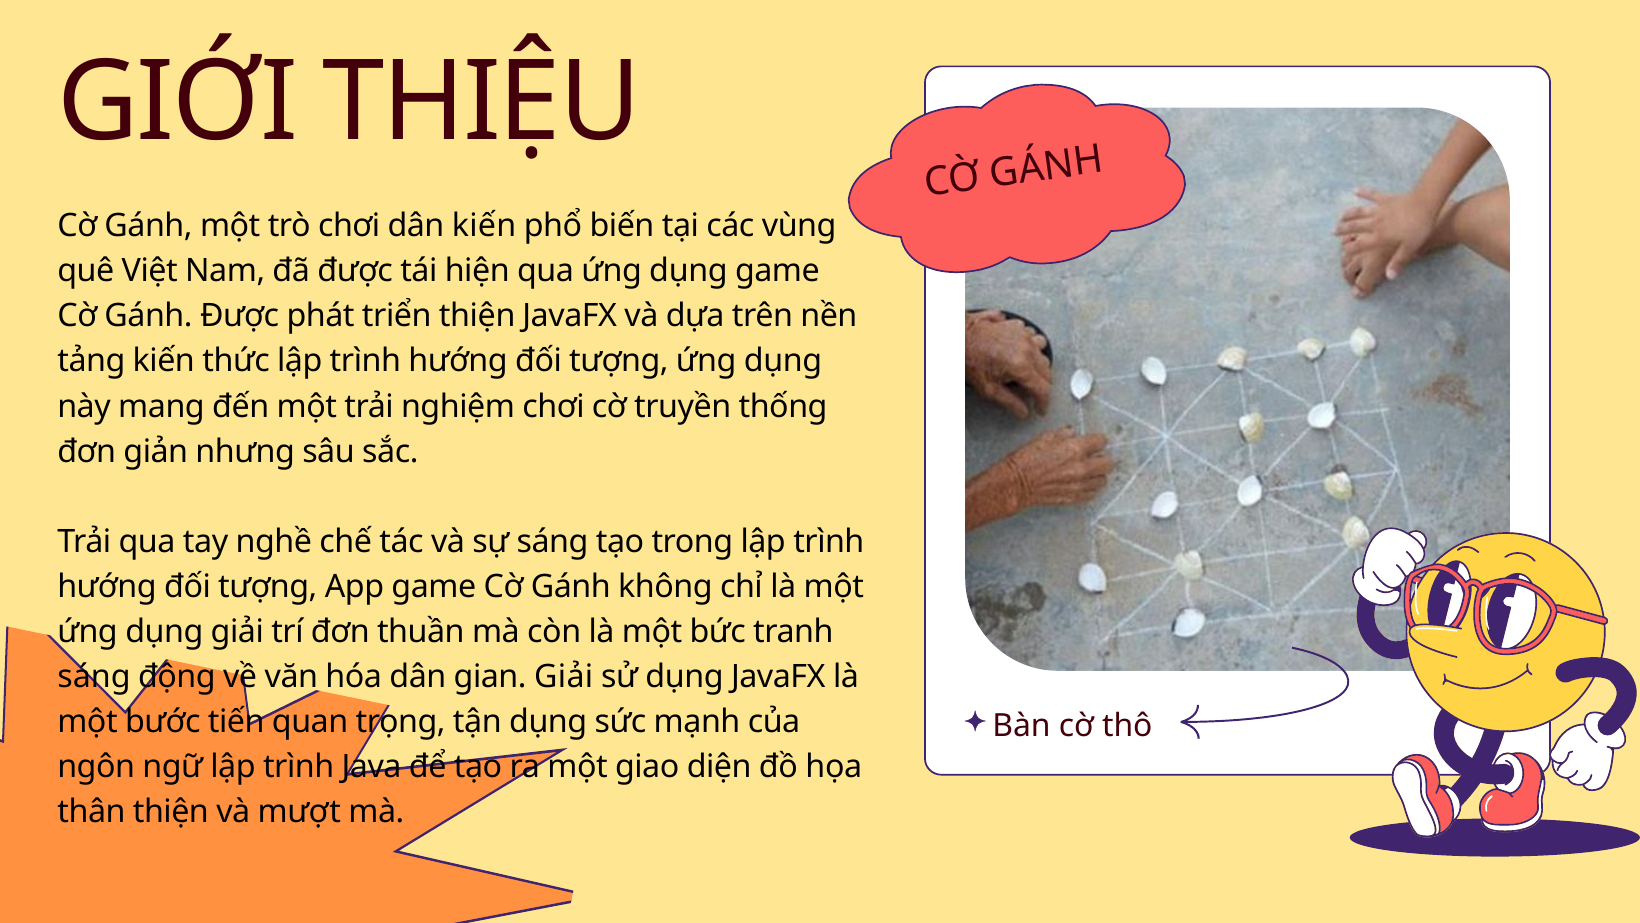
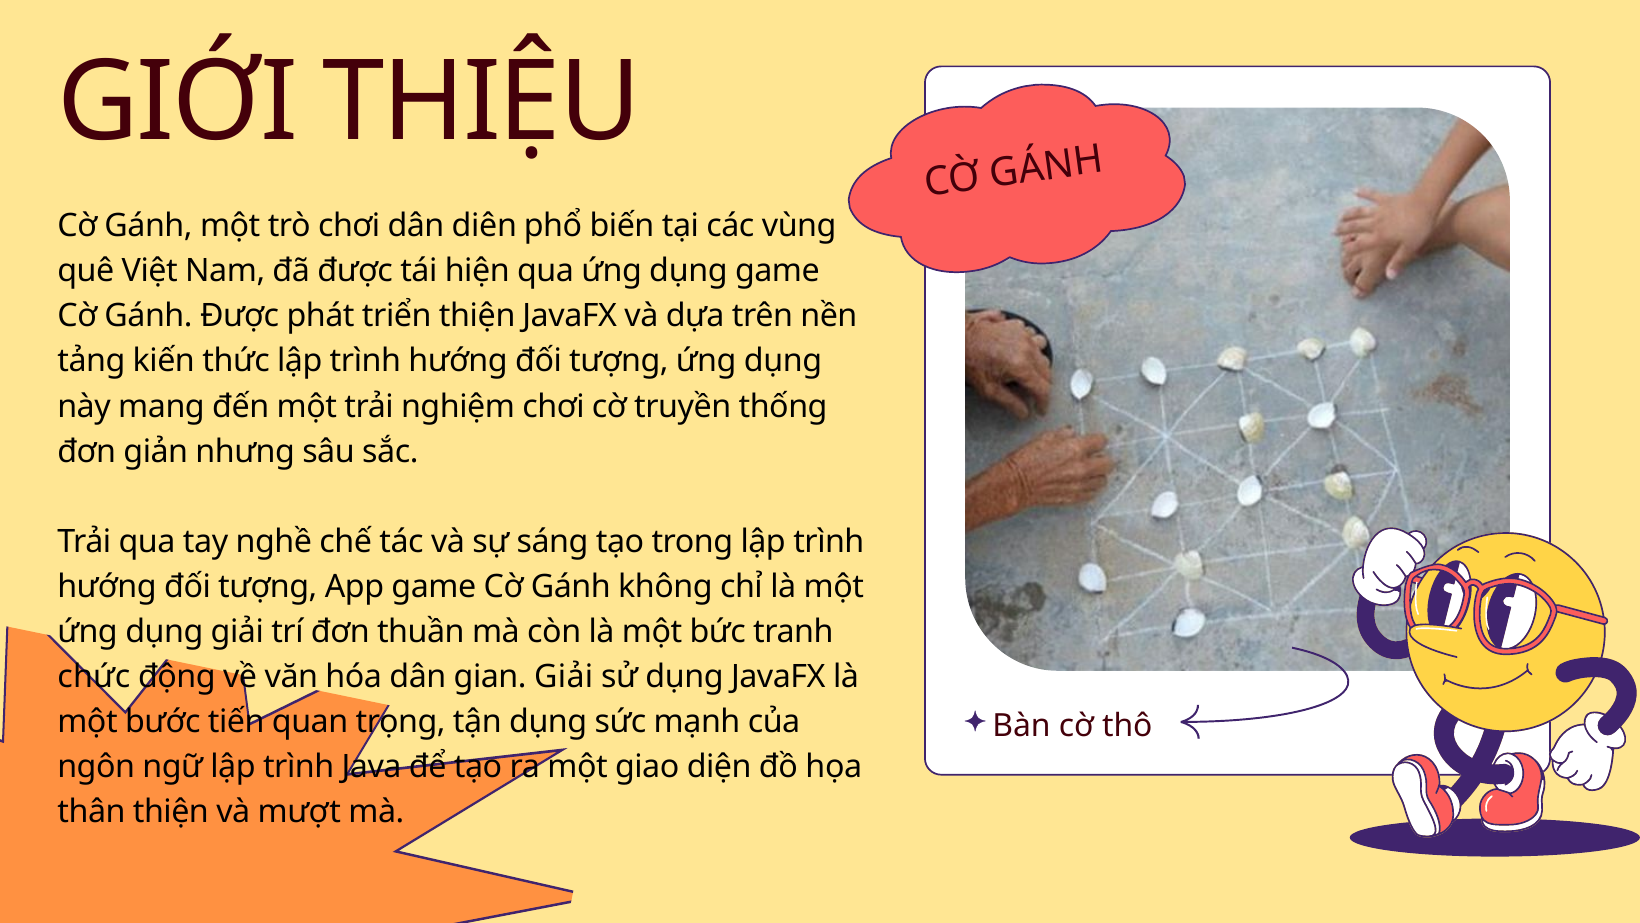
dân kiến: kiến -> diên (484, 226)
sáng: sáng -> chức (94, 677)
